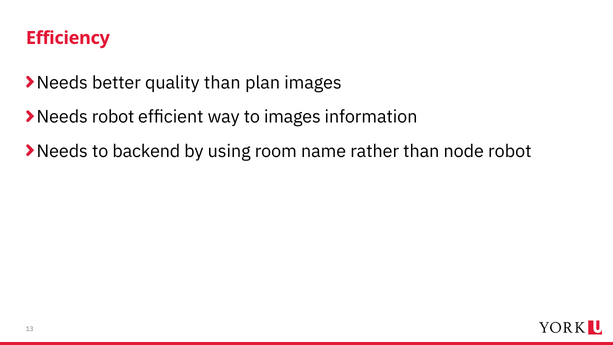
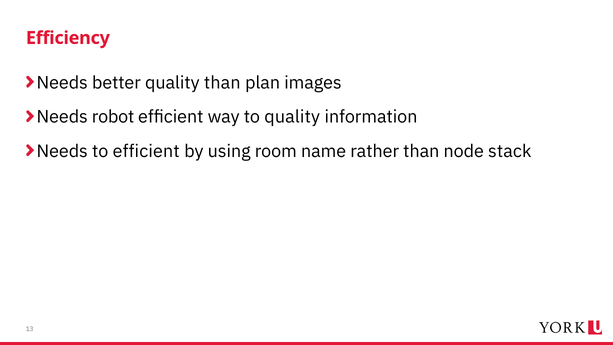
to images: images -> quality (292, 117)
to backend: backend -> efficient (146, 151)
node robot: robot -> stack (510, 151)
